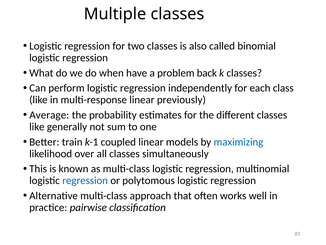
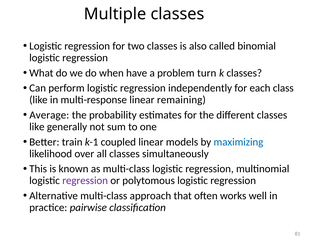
back: back -> turn (207, 73)
previously: previously -> remaining (181, 100)
regression colour: blue -> purple (85, 180)
